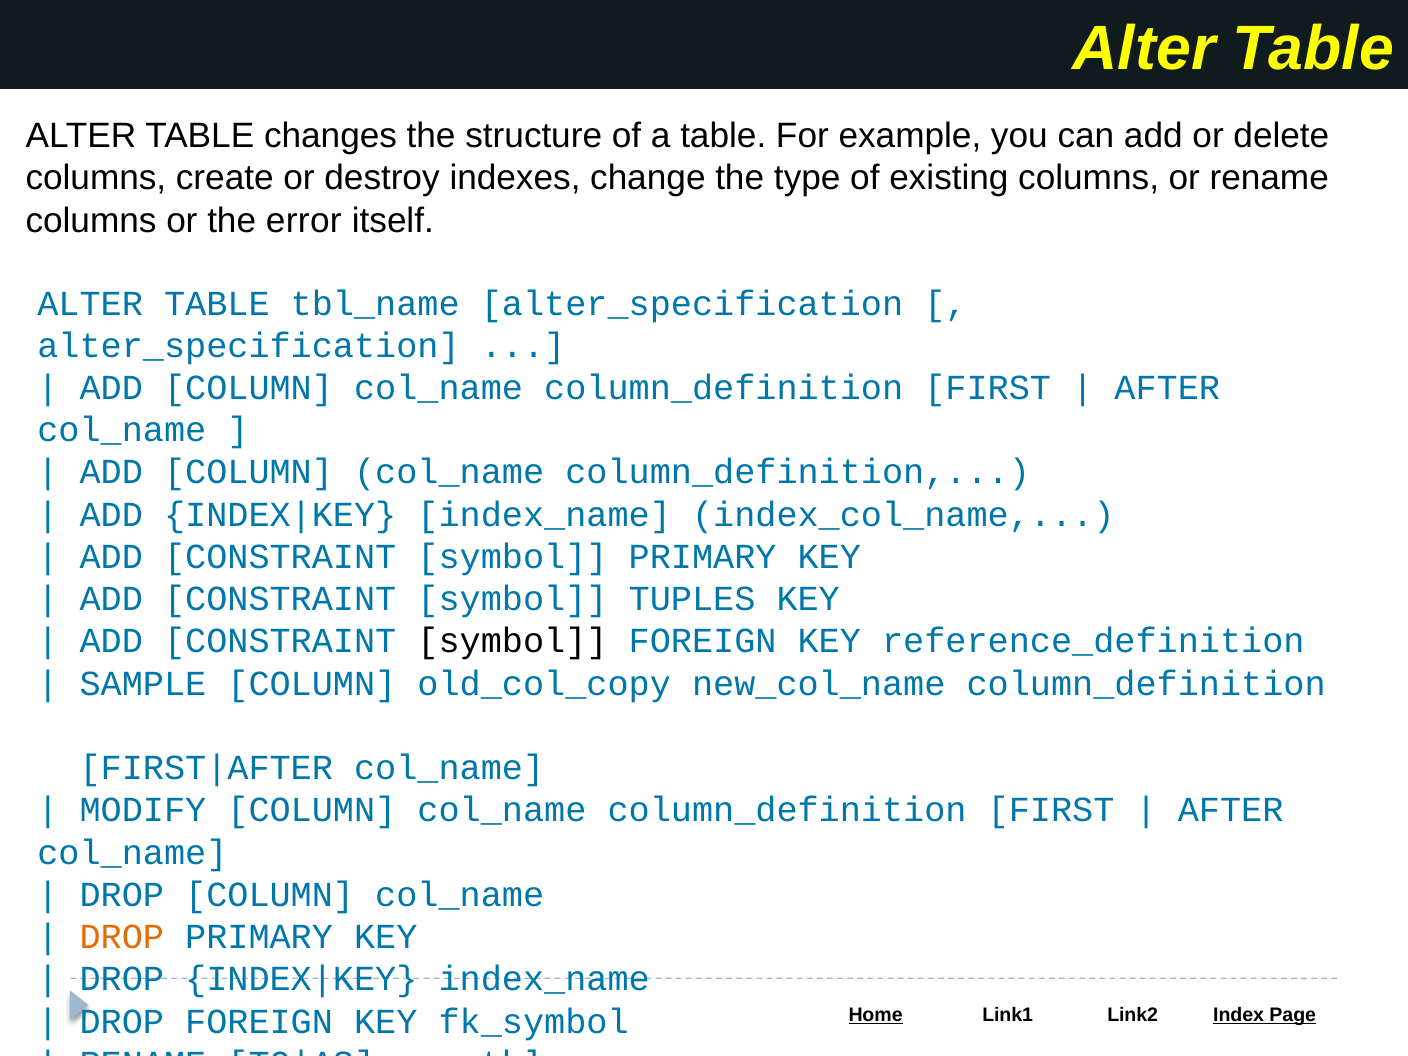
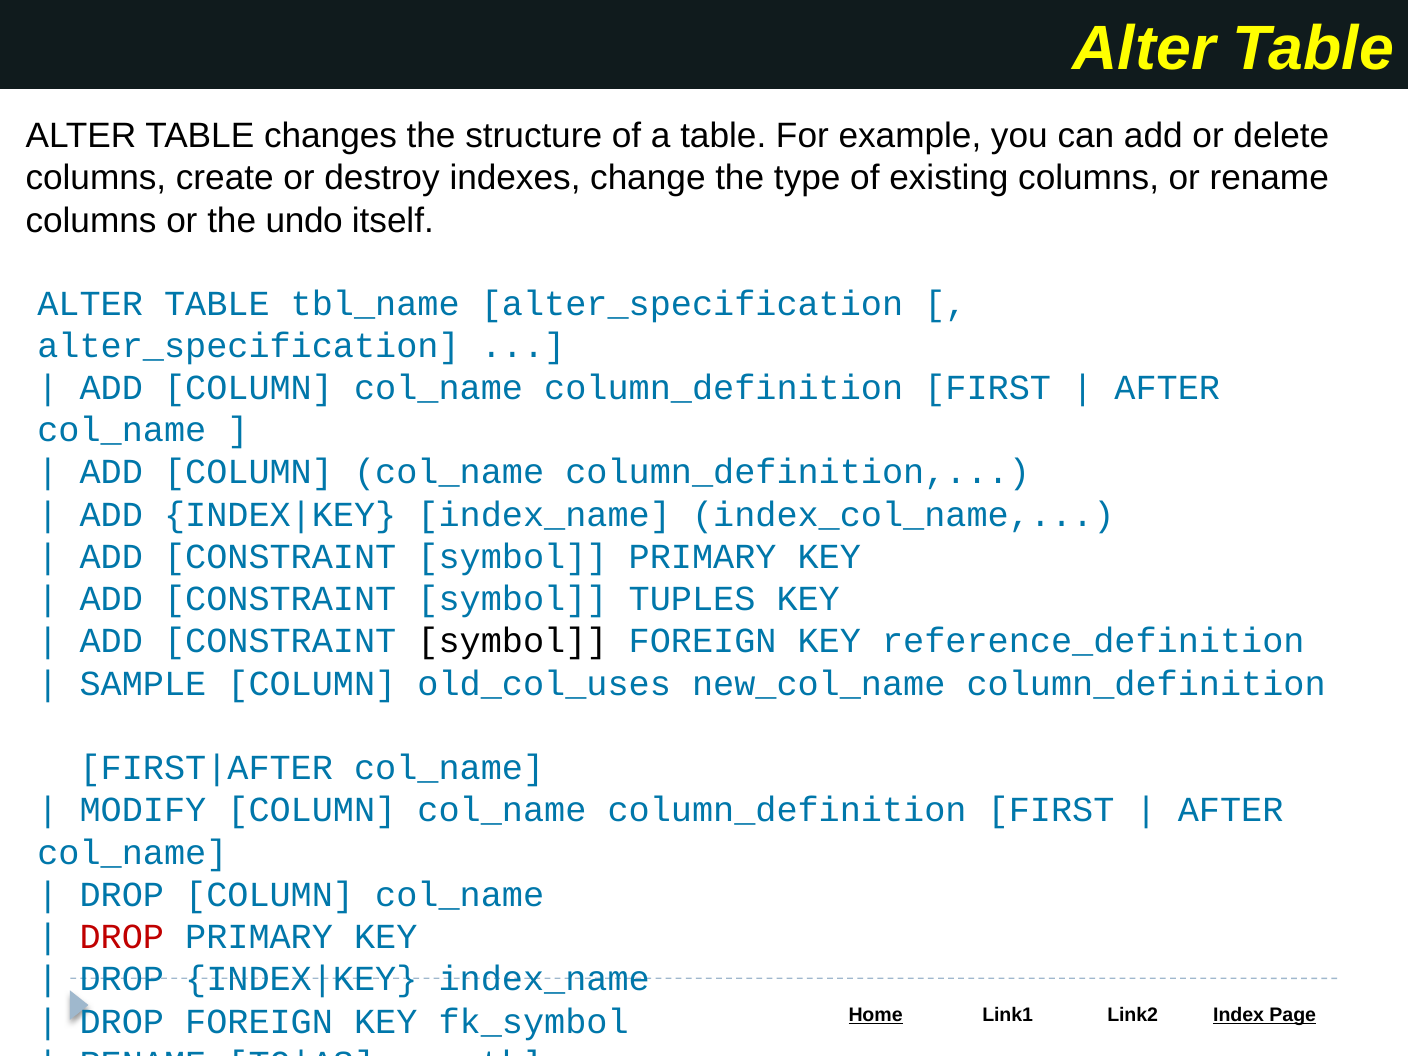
error: error -> undo (304, 221)
old_col_copy: old_col_copy -> old_col_uses (544, 684)
DROP colour: orange -> red (122, 937)
